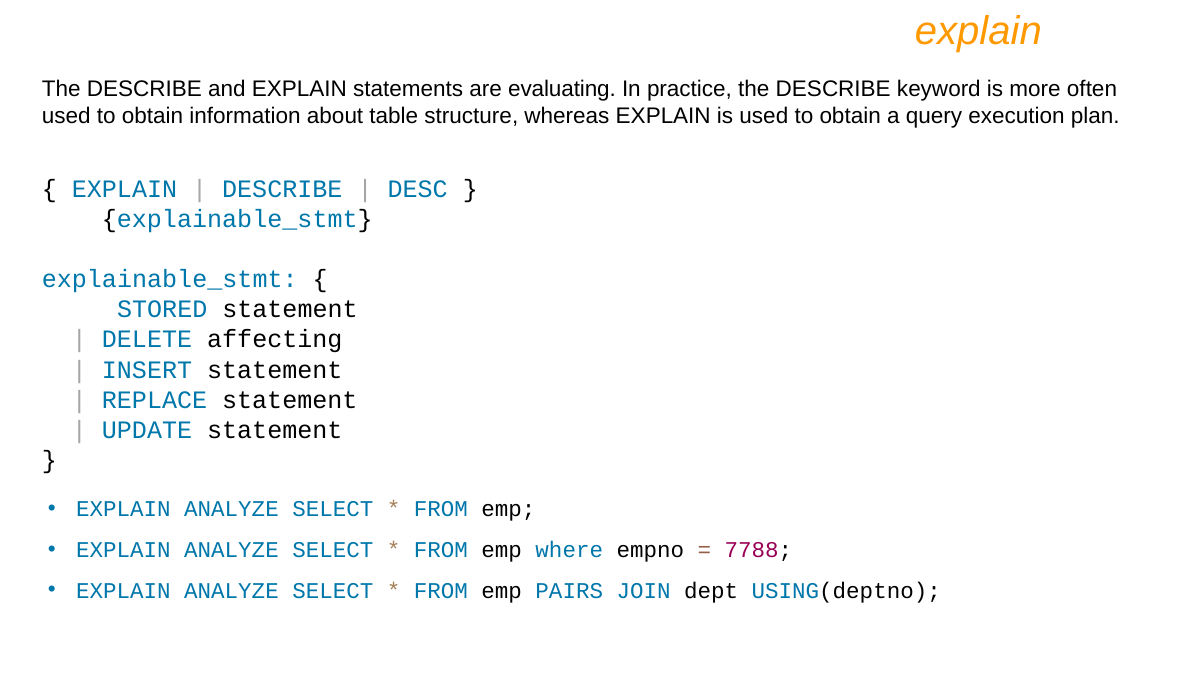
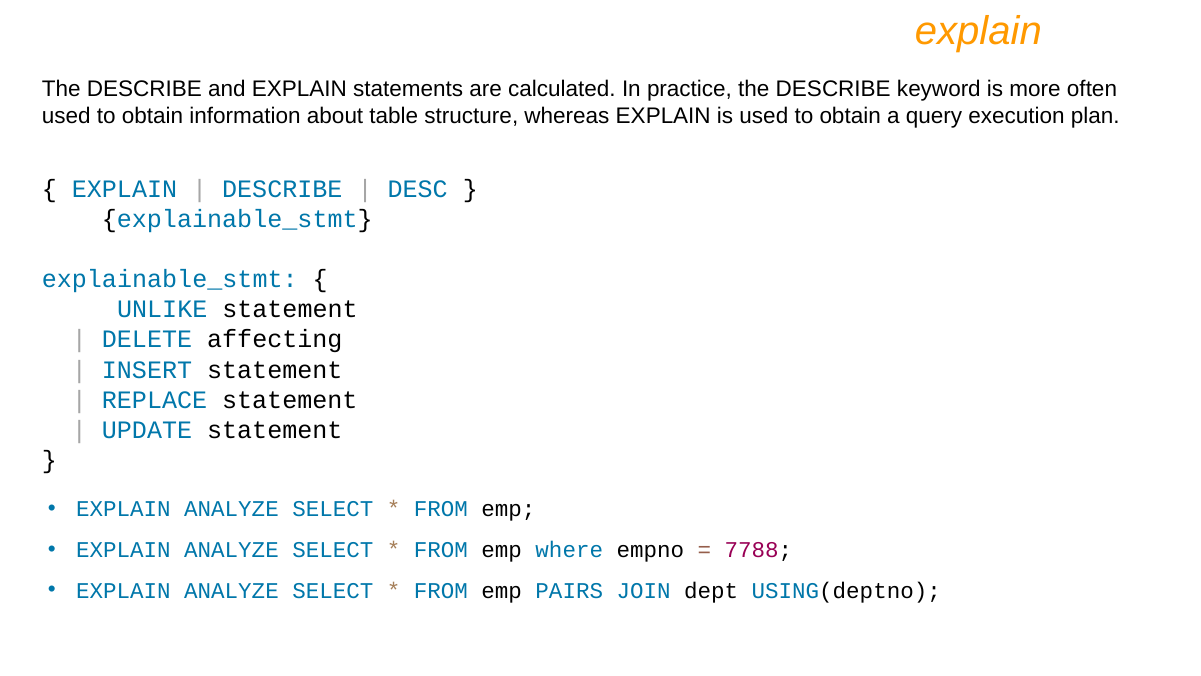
evaluating: evaluating -> calculated (562, 89)
STORED: STORED -> UNLIKE (162, 309)
